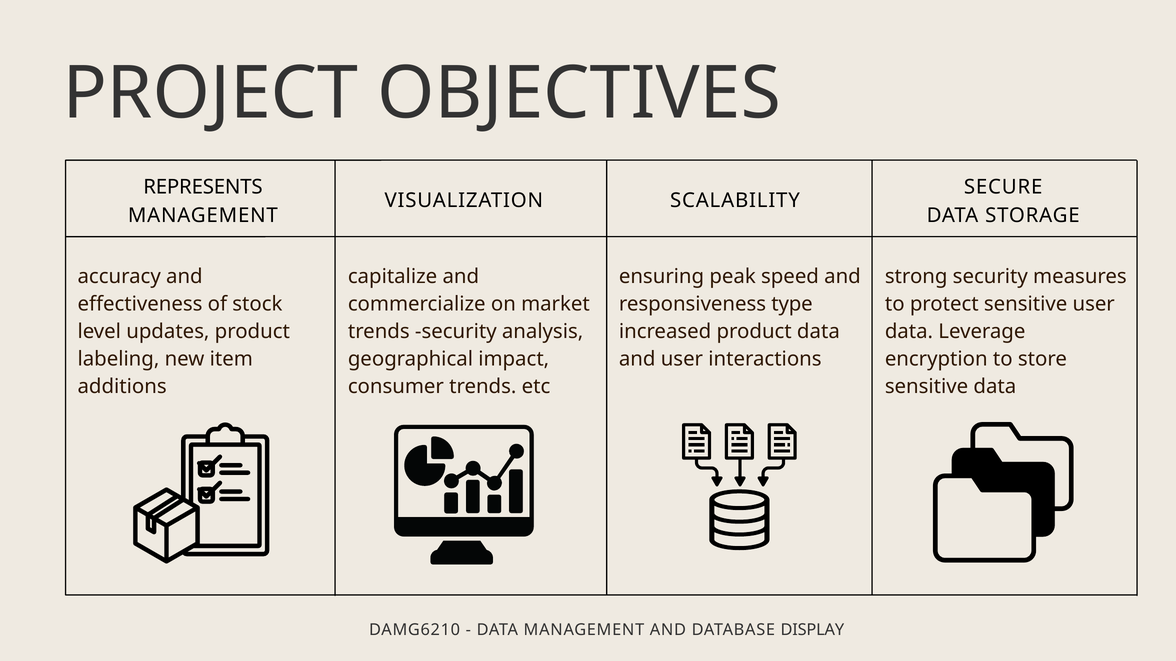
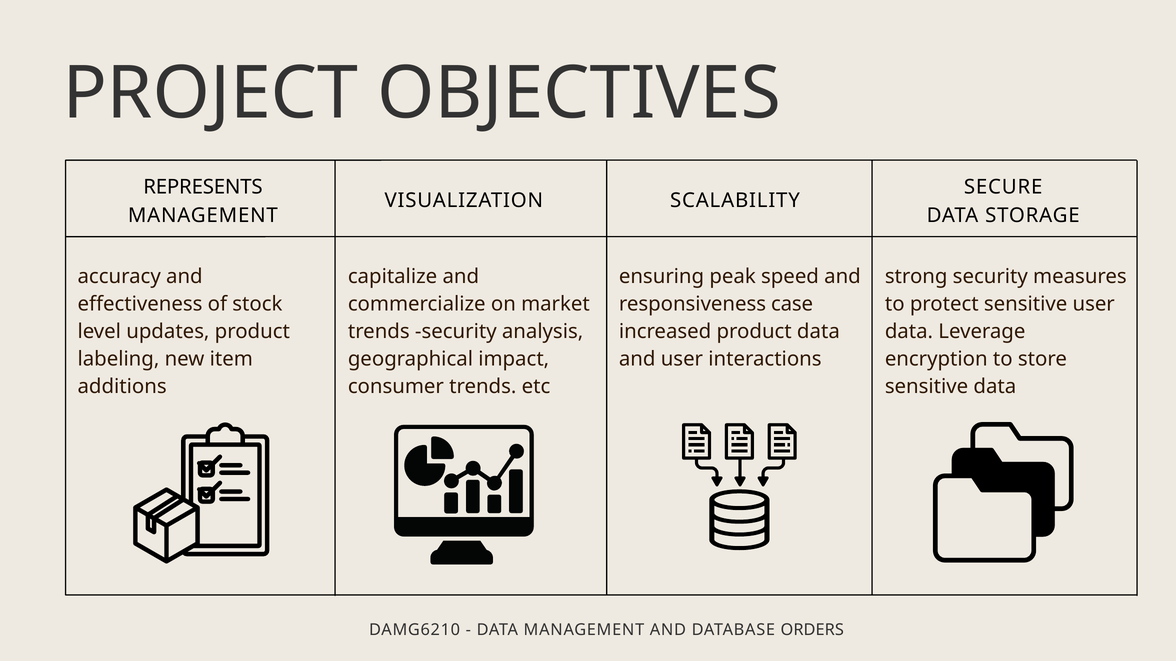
type: type -> case (792, 304)
DISPLAY: DISPLAY -> ORDERS (812, 631)
